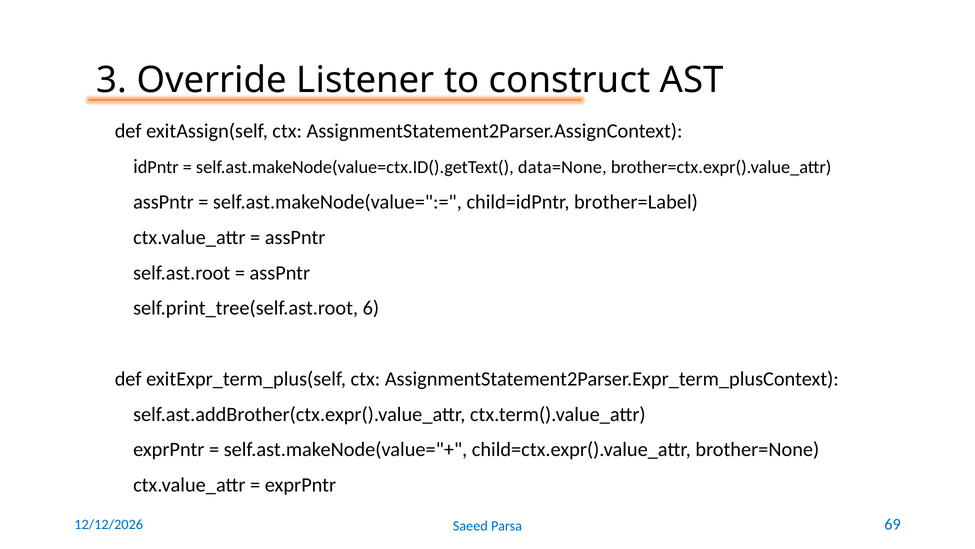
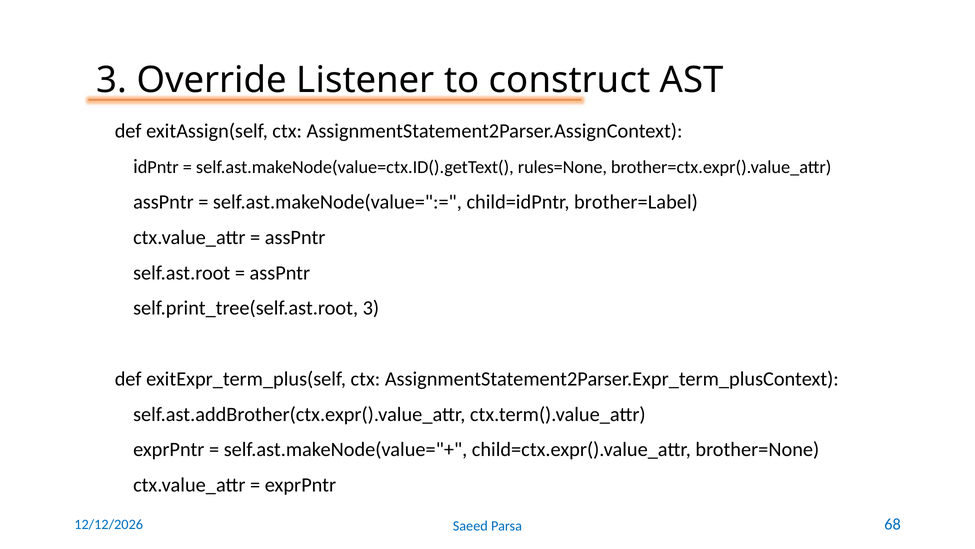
data=None: data=None -> rules=None (562, 167)
self.print_tree(self.ast.root 6: 6 -> 3 (371, 308)
69: 69 -> 68 (893, 524)
